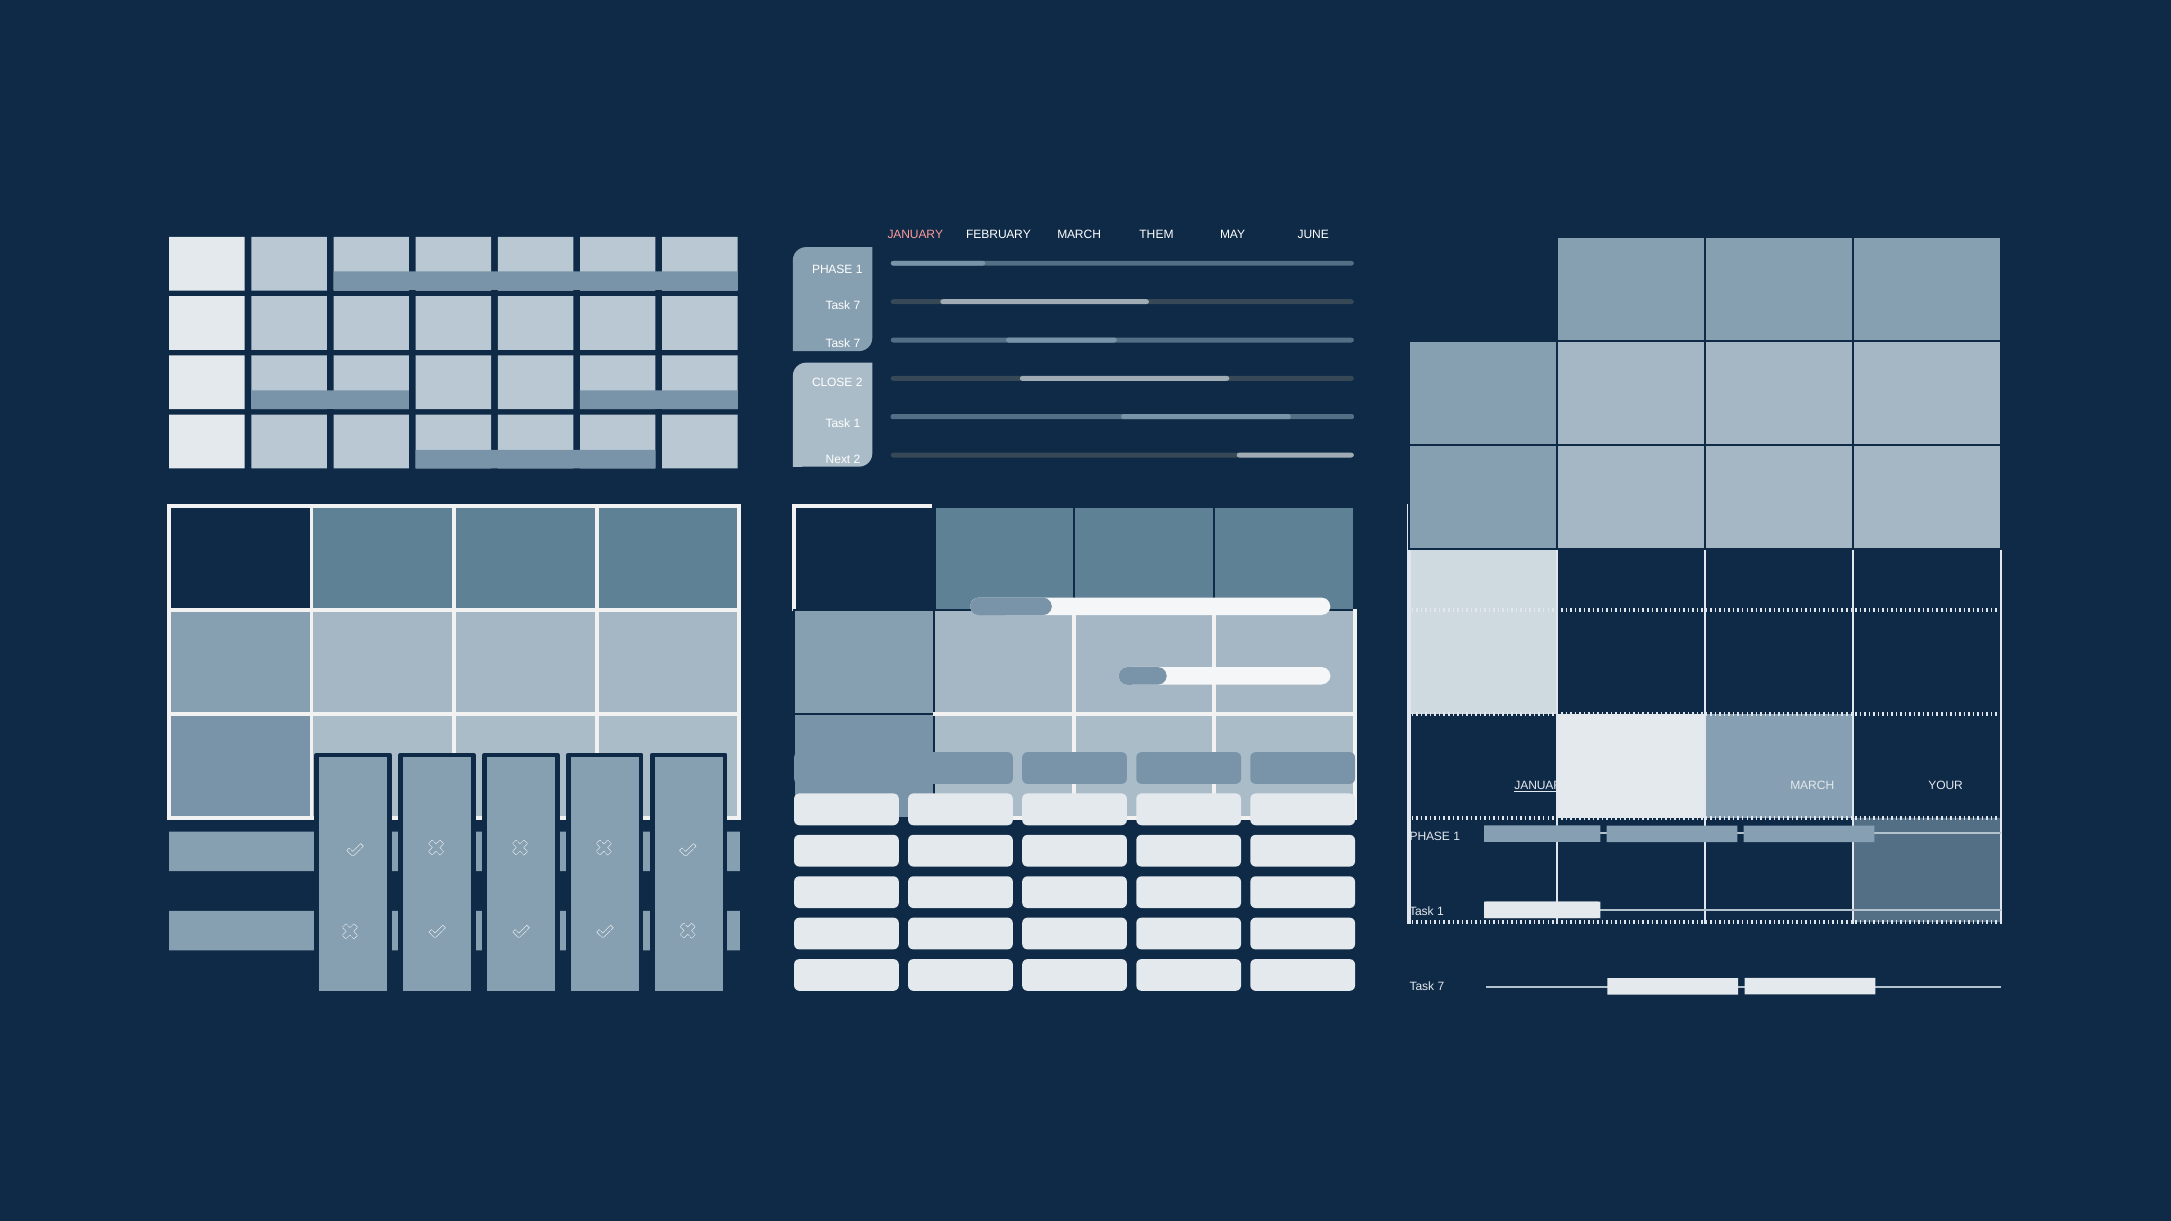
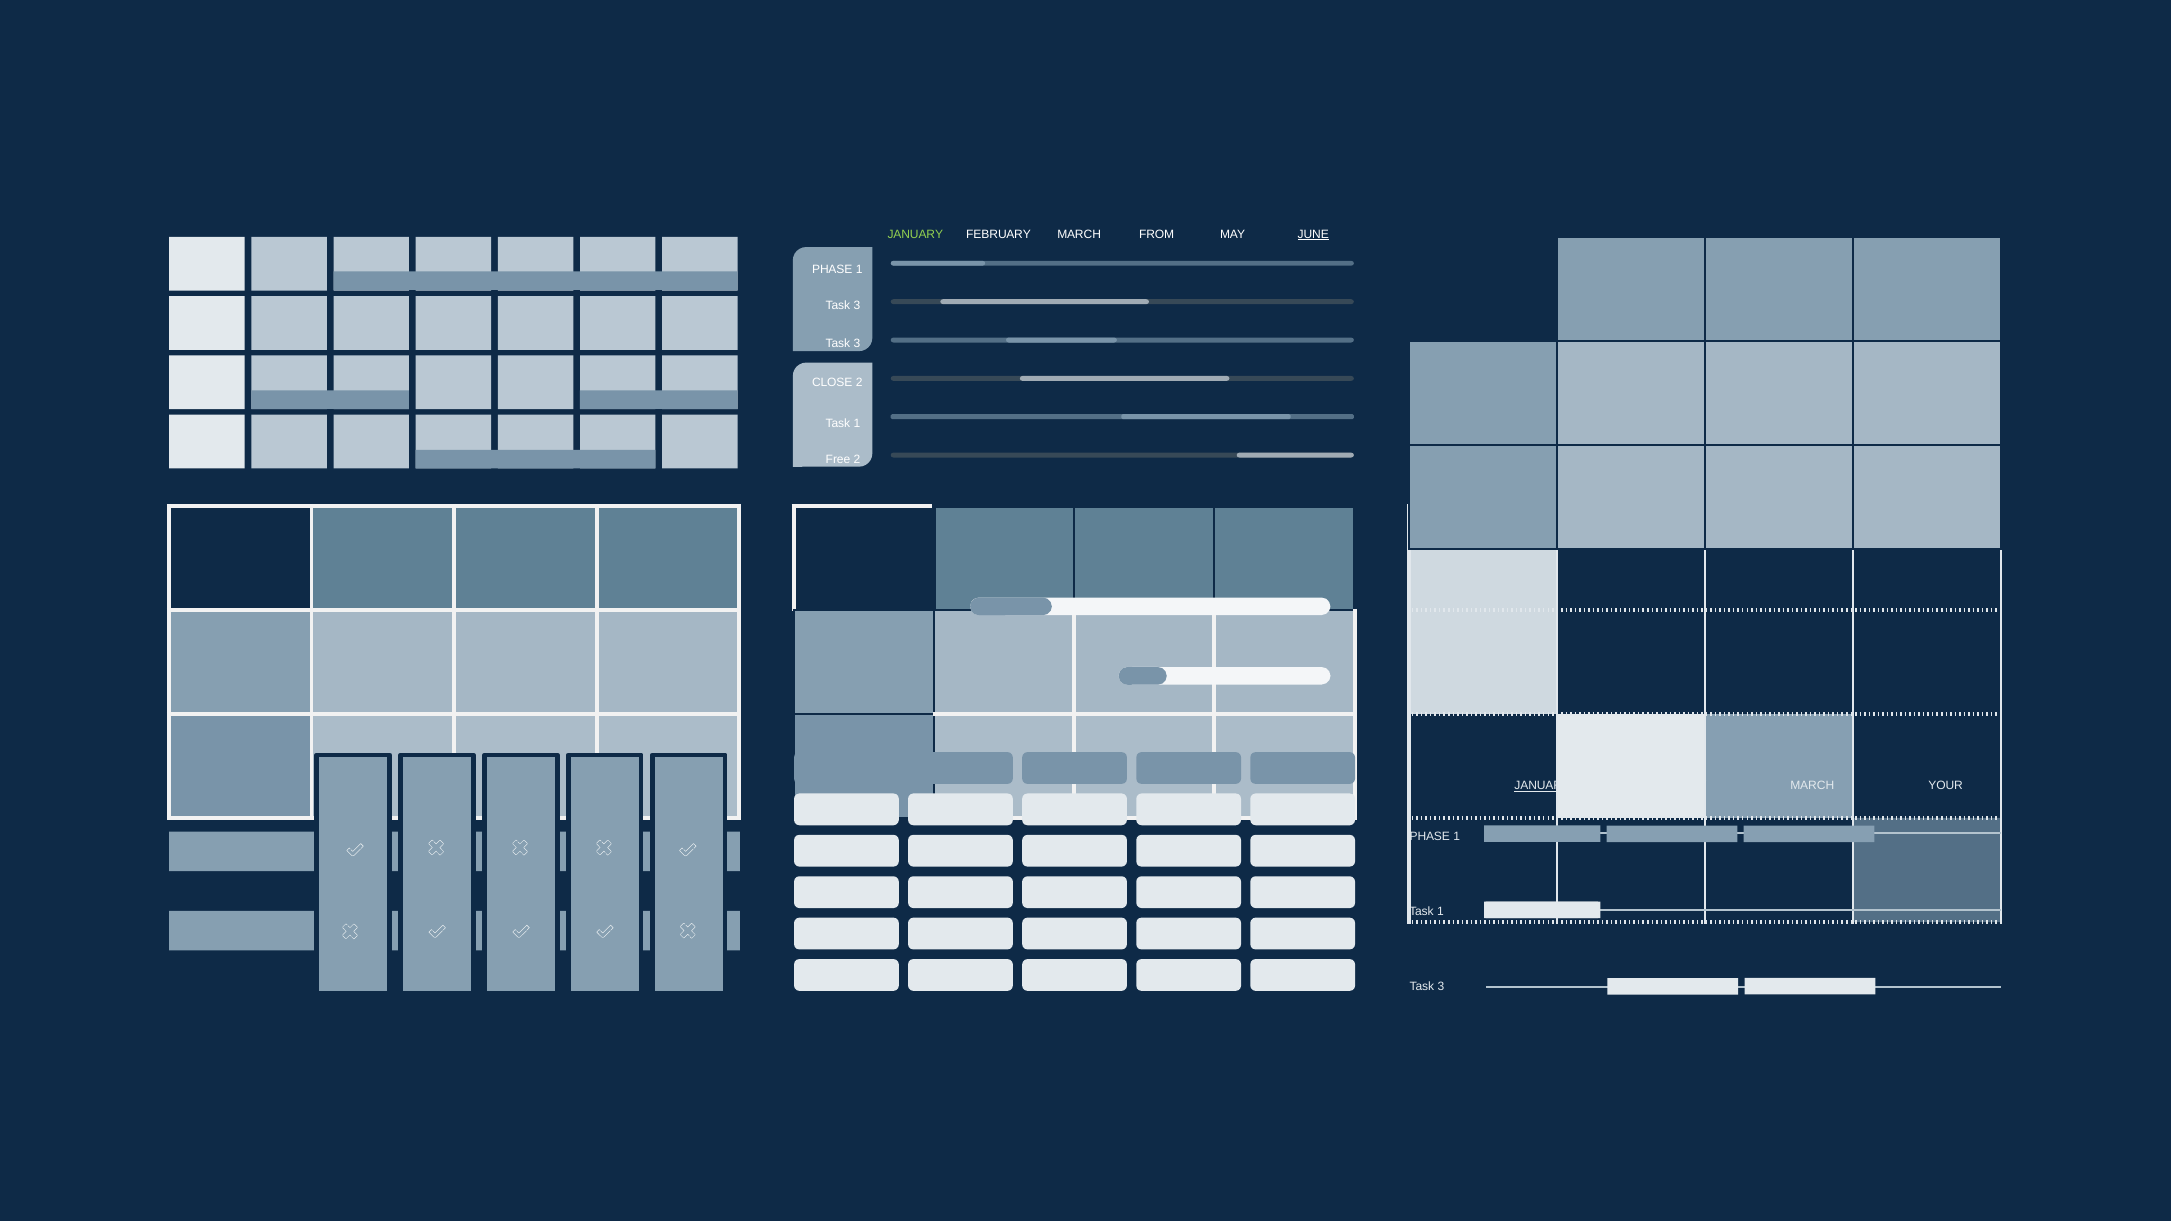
JANUARY colour: pink -> light green (915, 234)
THEM: THEM -> FROM (1157, 234)
JUNE underline: none -> present (1313, 234)
7: 7 -> 3 (857, 306)
7: 7 -> 3 (857, 344)
Next: Next -> Free (838, 460)
7: 7 -> 3 (1441, 987)
